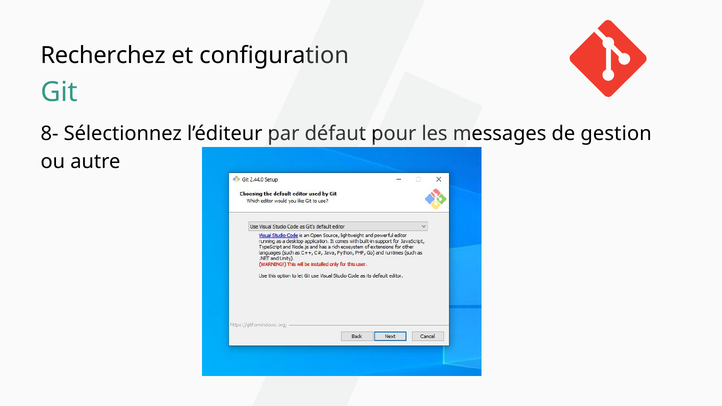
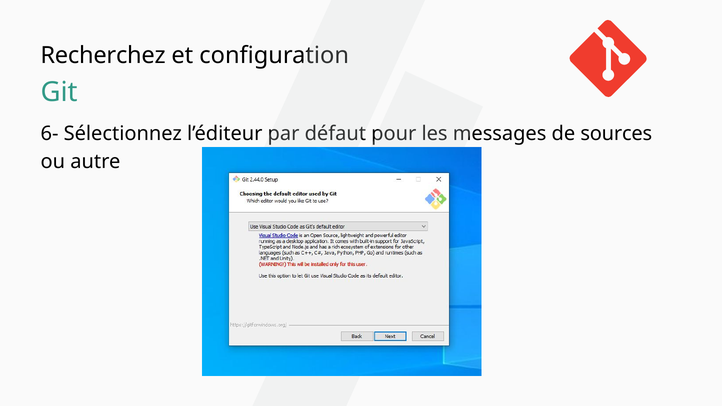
8-: 8- -> 6- (50, 134)
gestion: gestion -> sources (616, 134)
